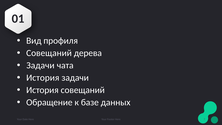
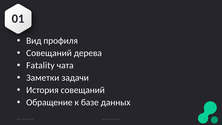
Задачи: Задачи -> Fatality (40, 65)
История: История -> Заметки (43, 78)
